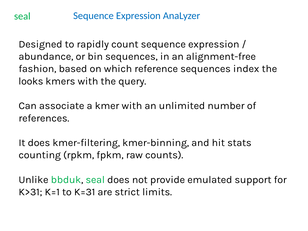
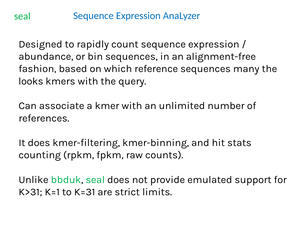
index: index -> many (246, 69)
